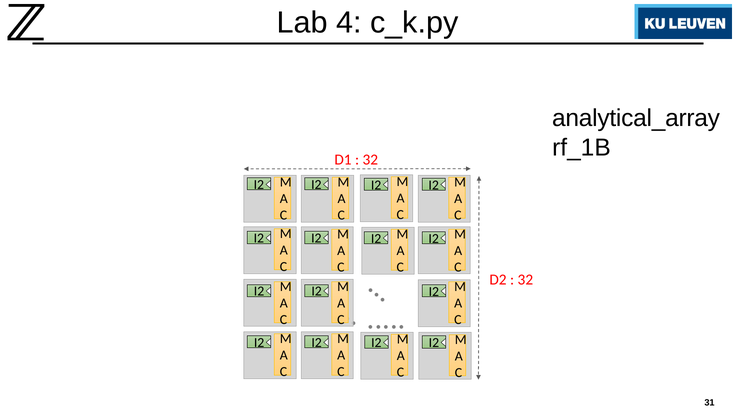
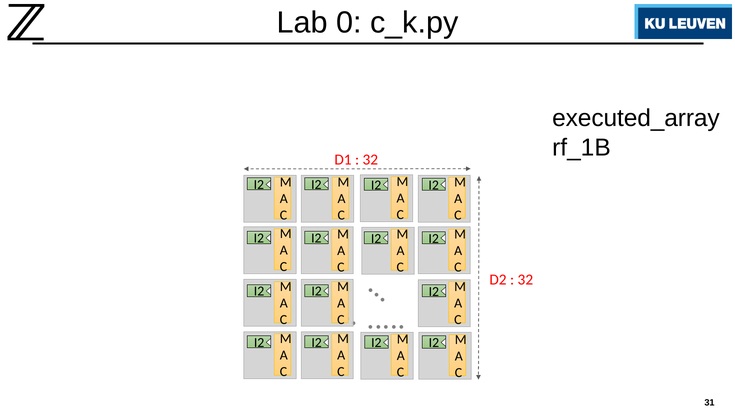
4: 4 -> 0 (349, 23)
analytical_array: analytical_array -> executed_array (636, 118)
